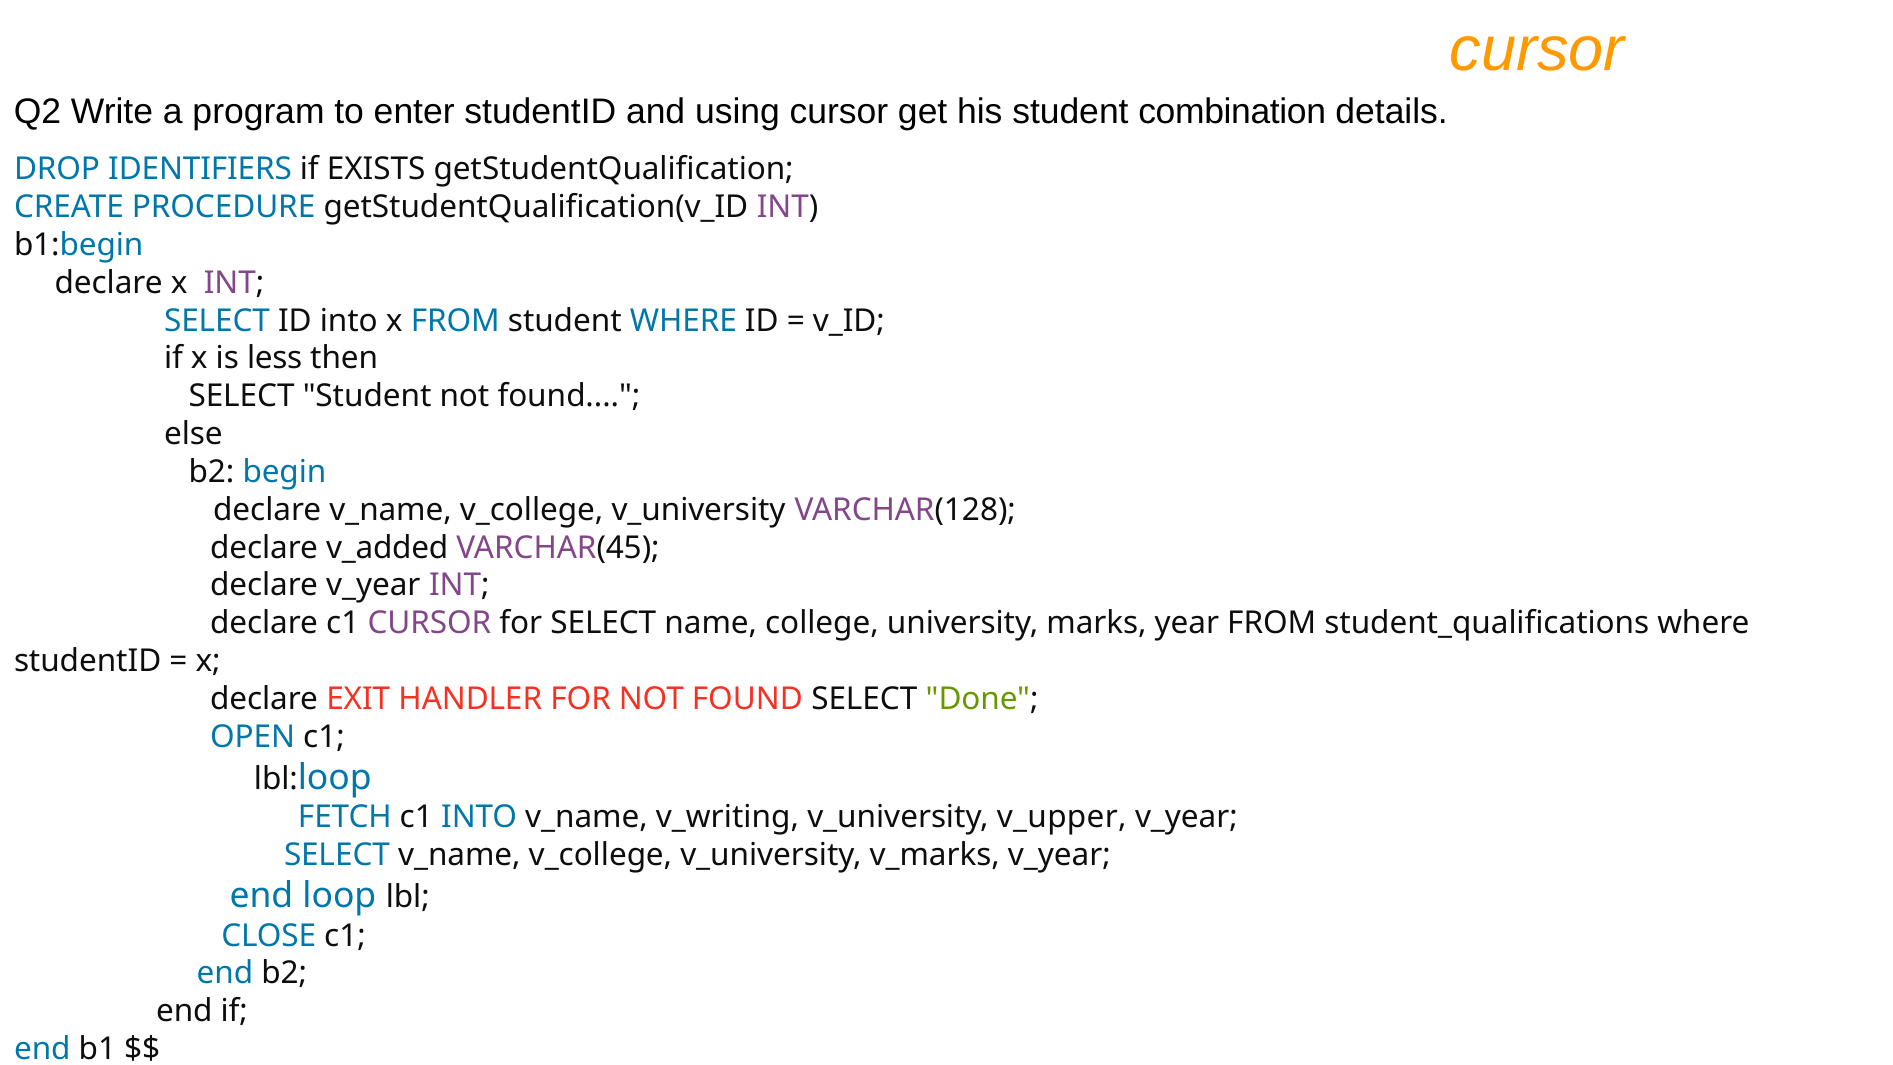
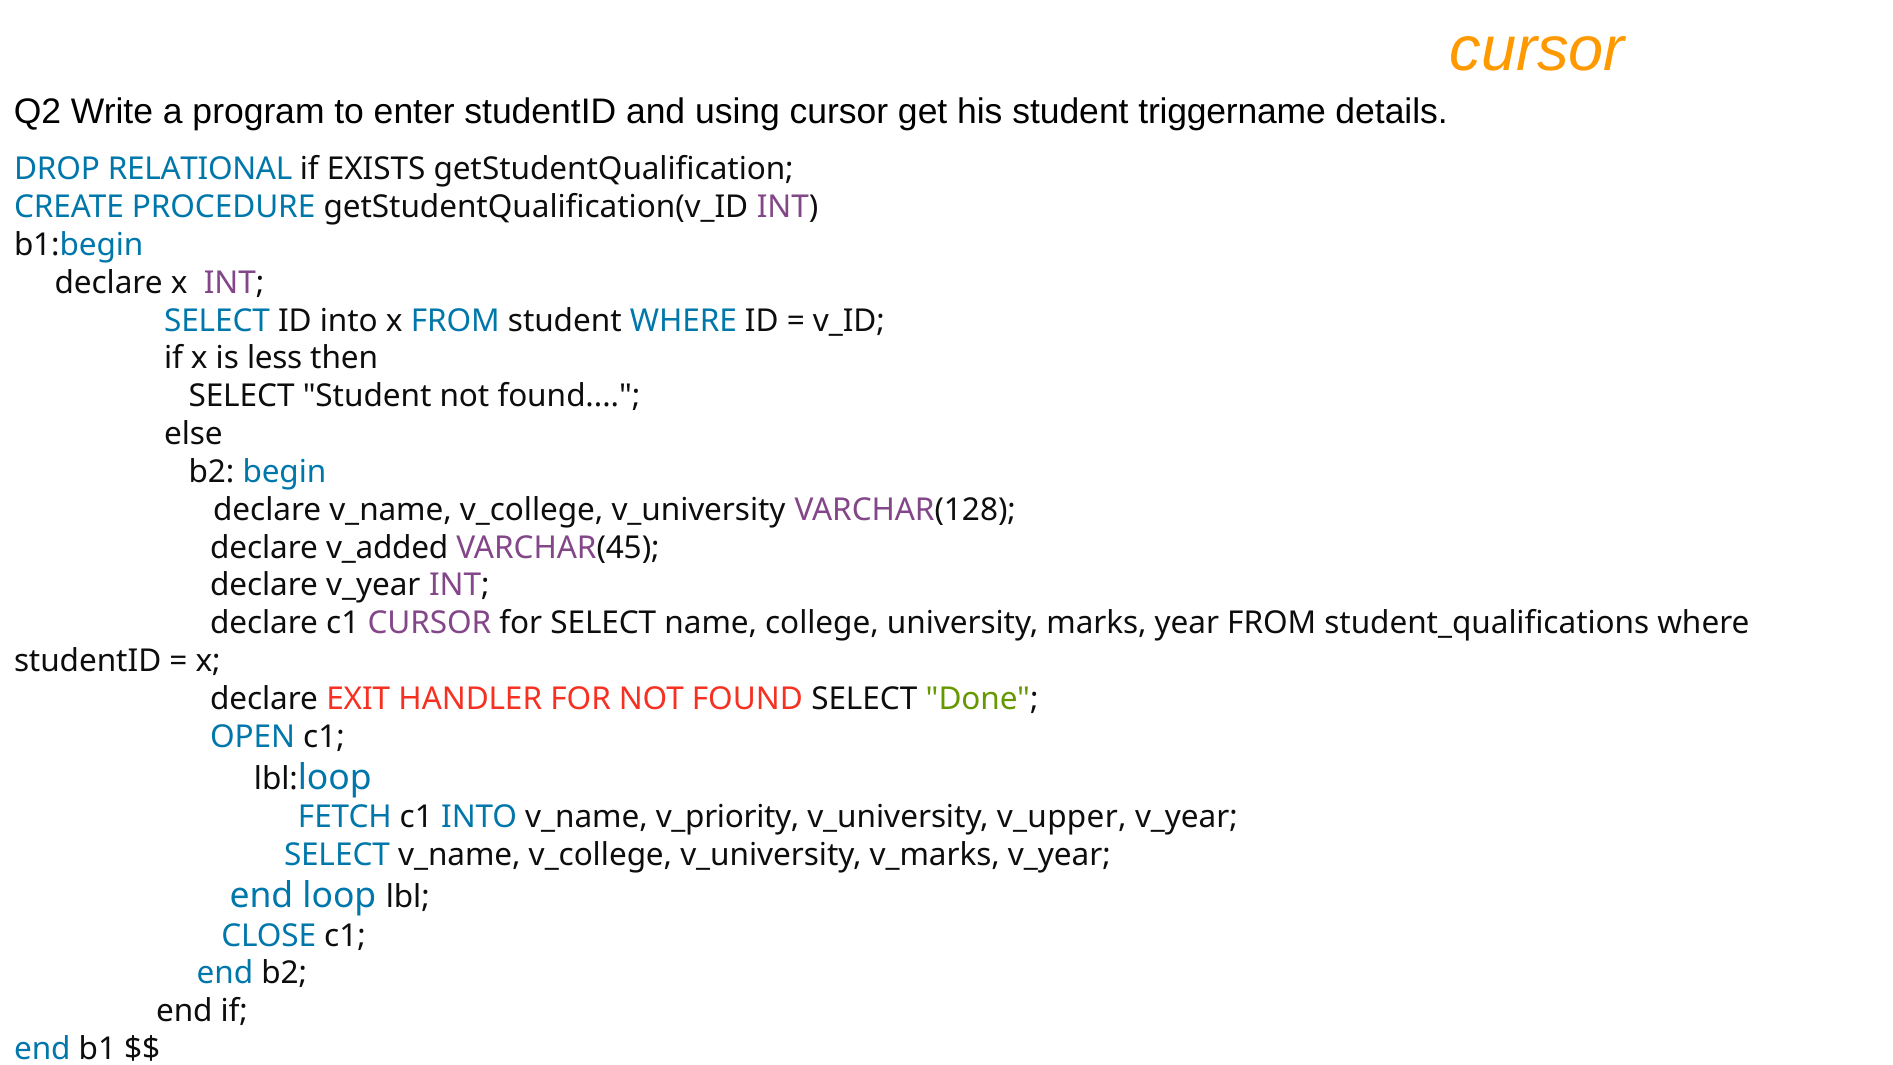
combination: combination -> triggername (1232, 112)
IDENTIFIERS: IDENTIFIERS -> RELATIONAL (200, 169)
v_writing: v_writing -> v_priority (728, 817)
